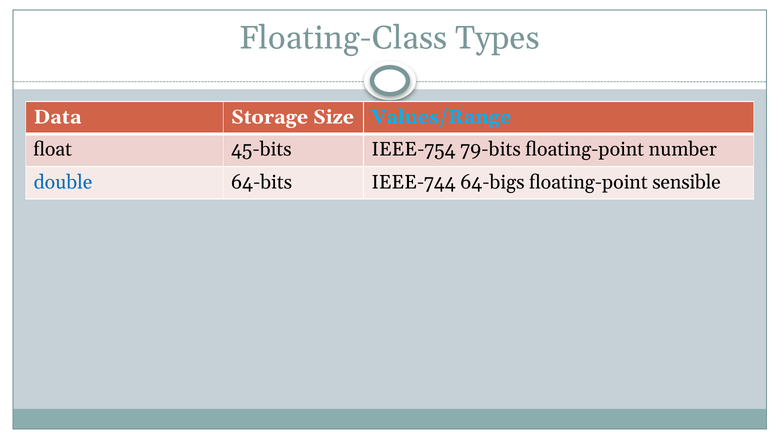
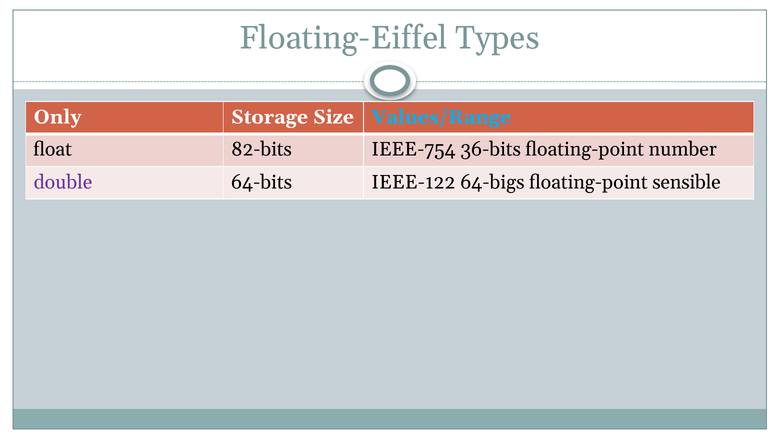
Floating-Class: Floating-Class -> Floating-Eiffel (343, 38)
Data: Data -> Only (58, 117)
45-bits: 45-bits -> 82-bits (261, 149)
79-bits: 79-bits -> 36-bits (491, 149)
double colour: blue -> purple (63, 182)
IEEE-744: IEEE-744 -> IEEE-122 (413, 182)
